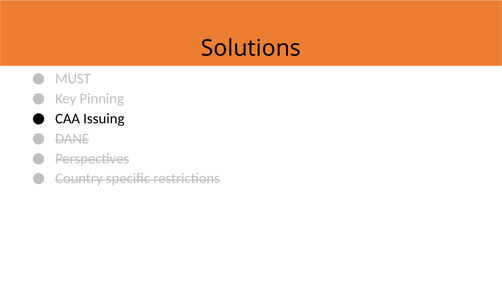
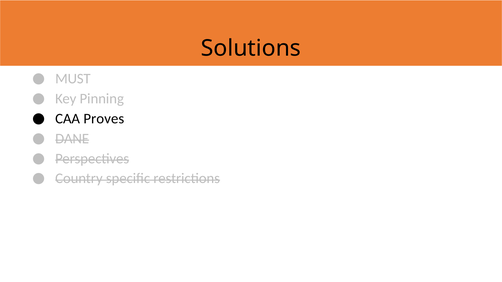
Issuing: Issuing -> Proves (104, 119)
